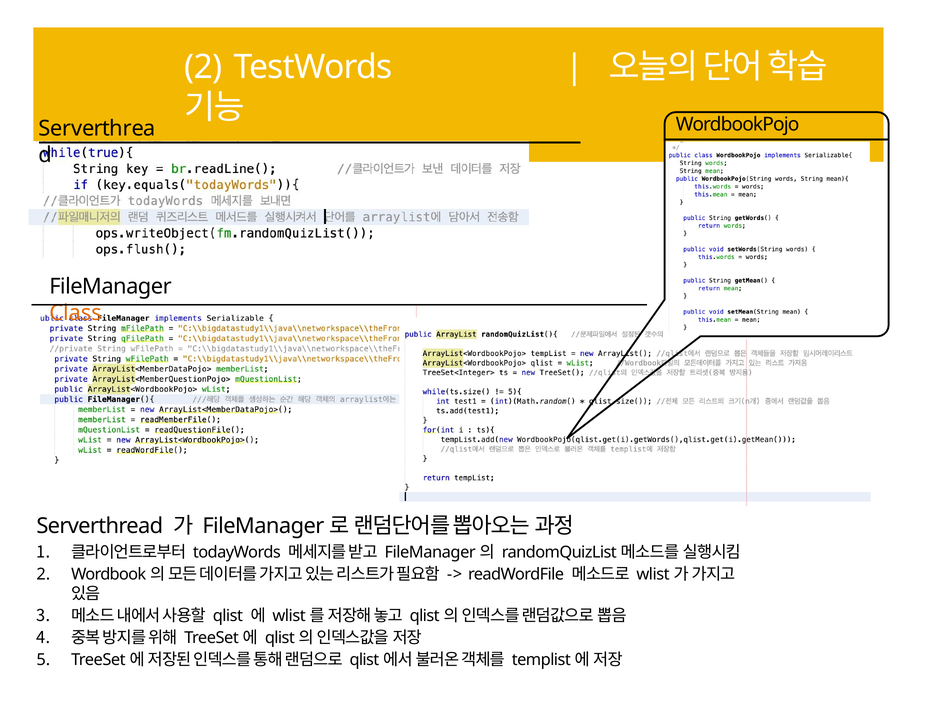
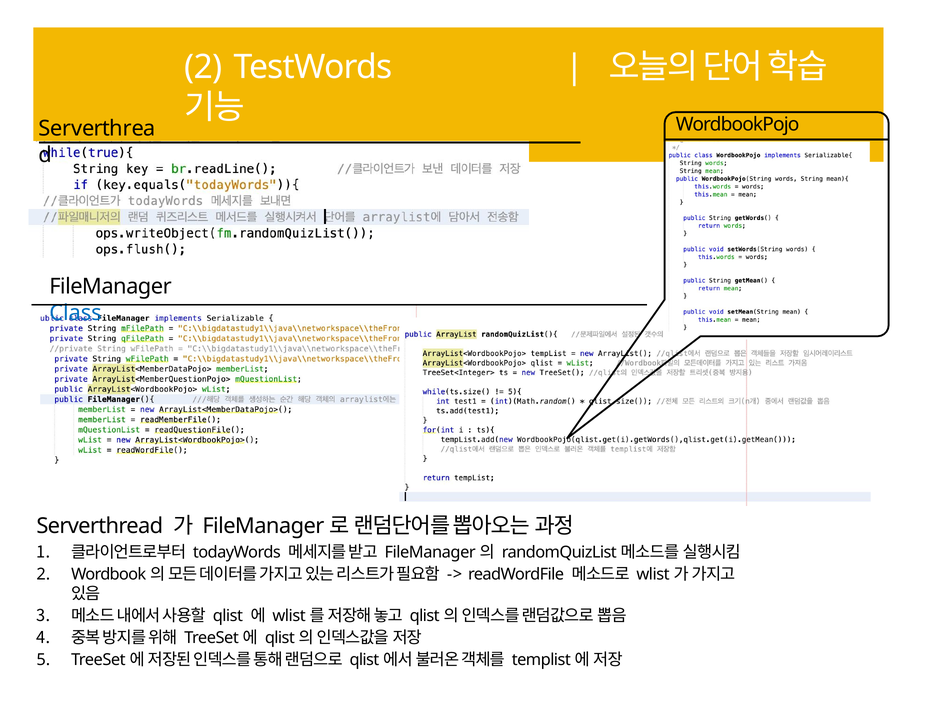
Class colour: orange -> blue (75, 313)
